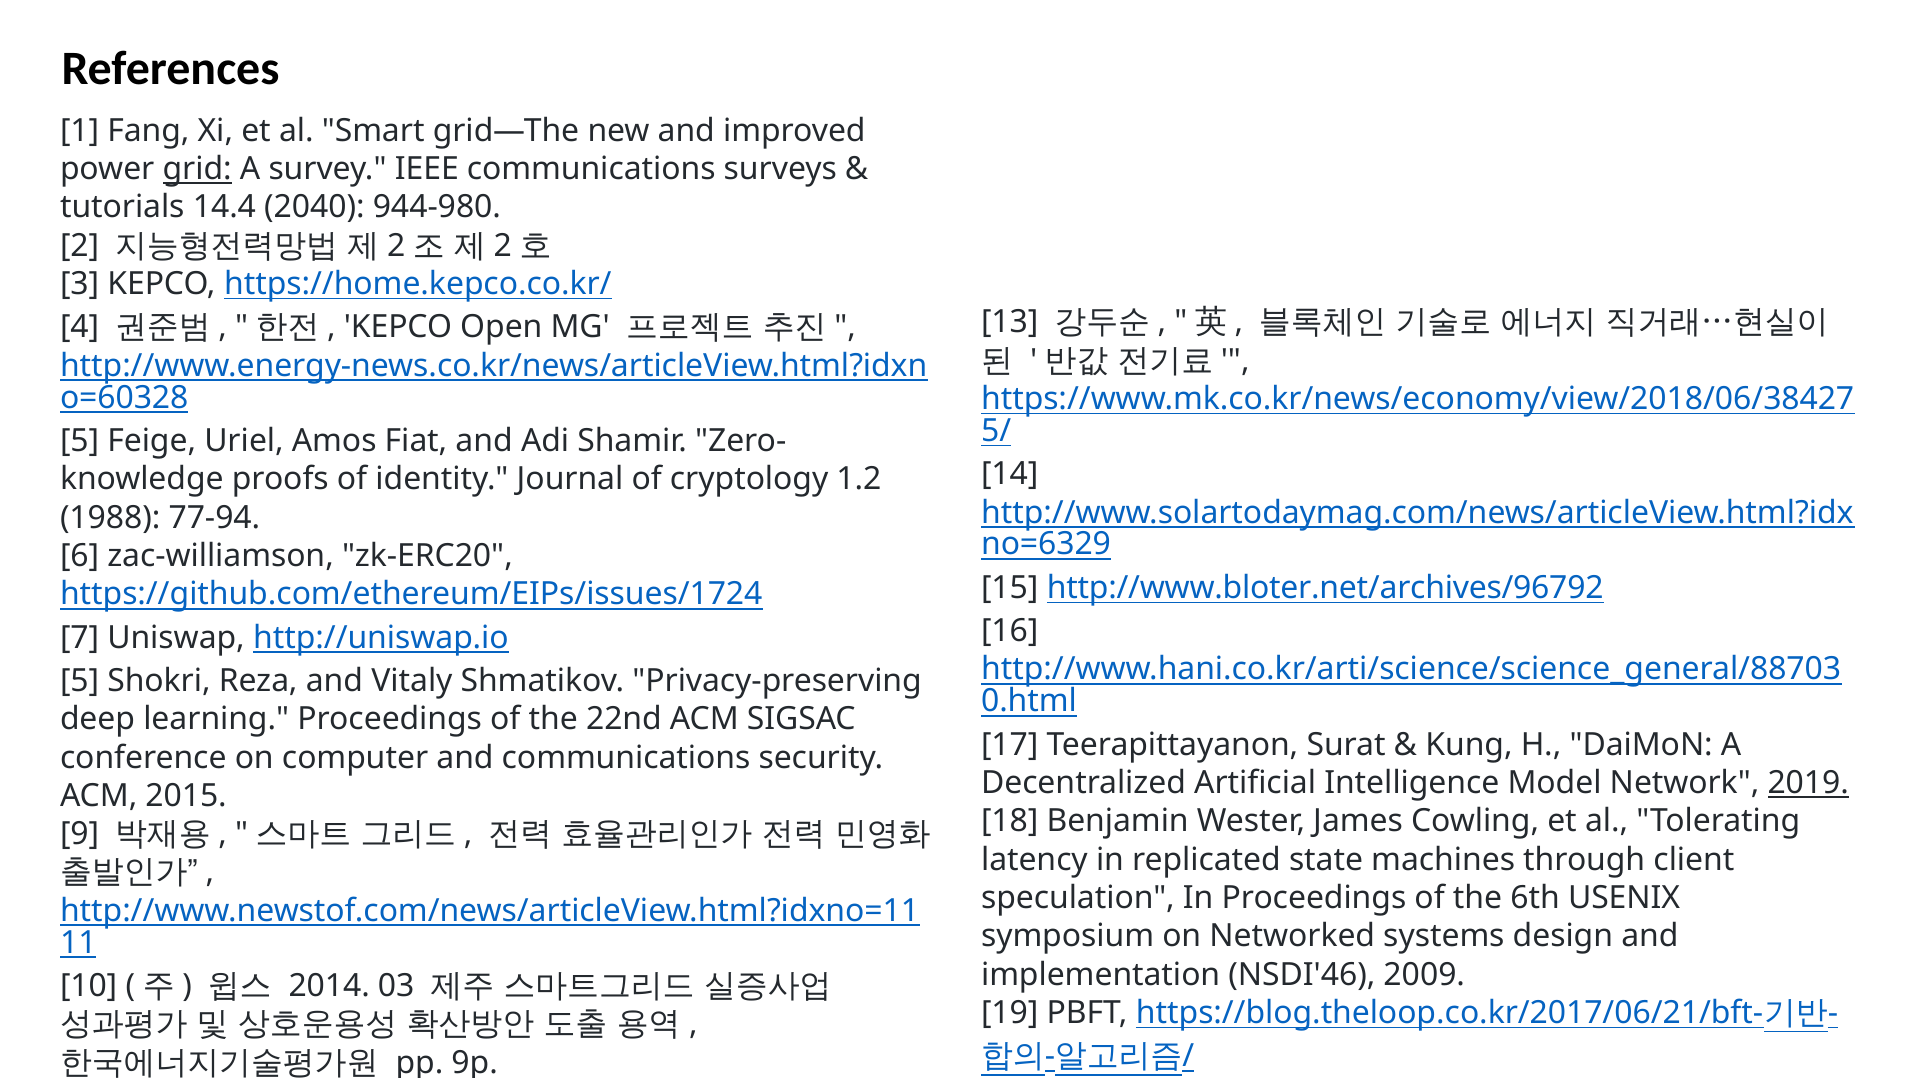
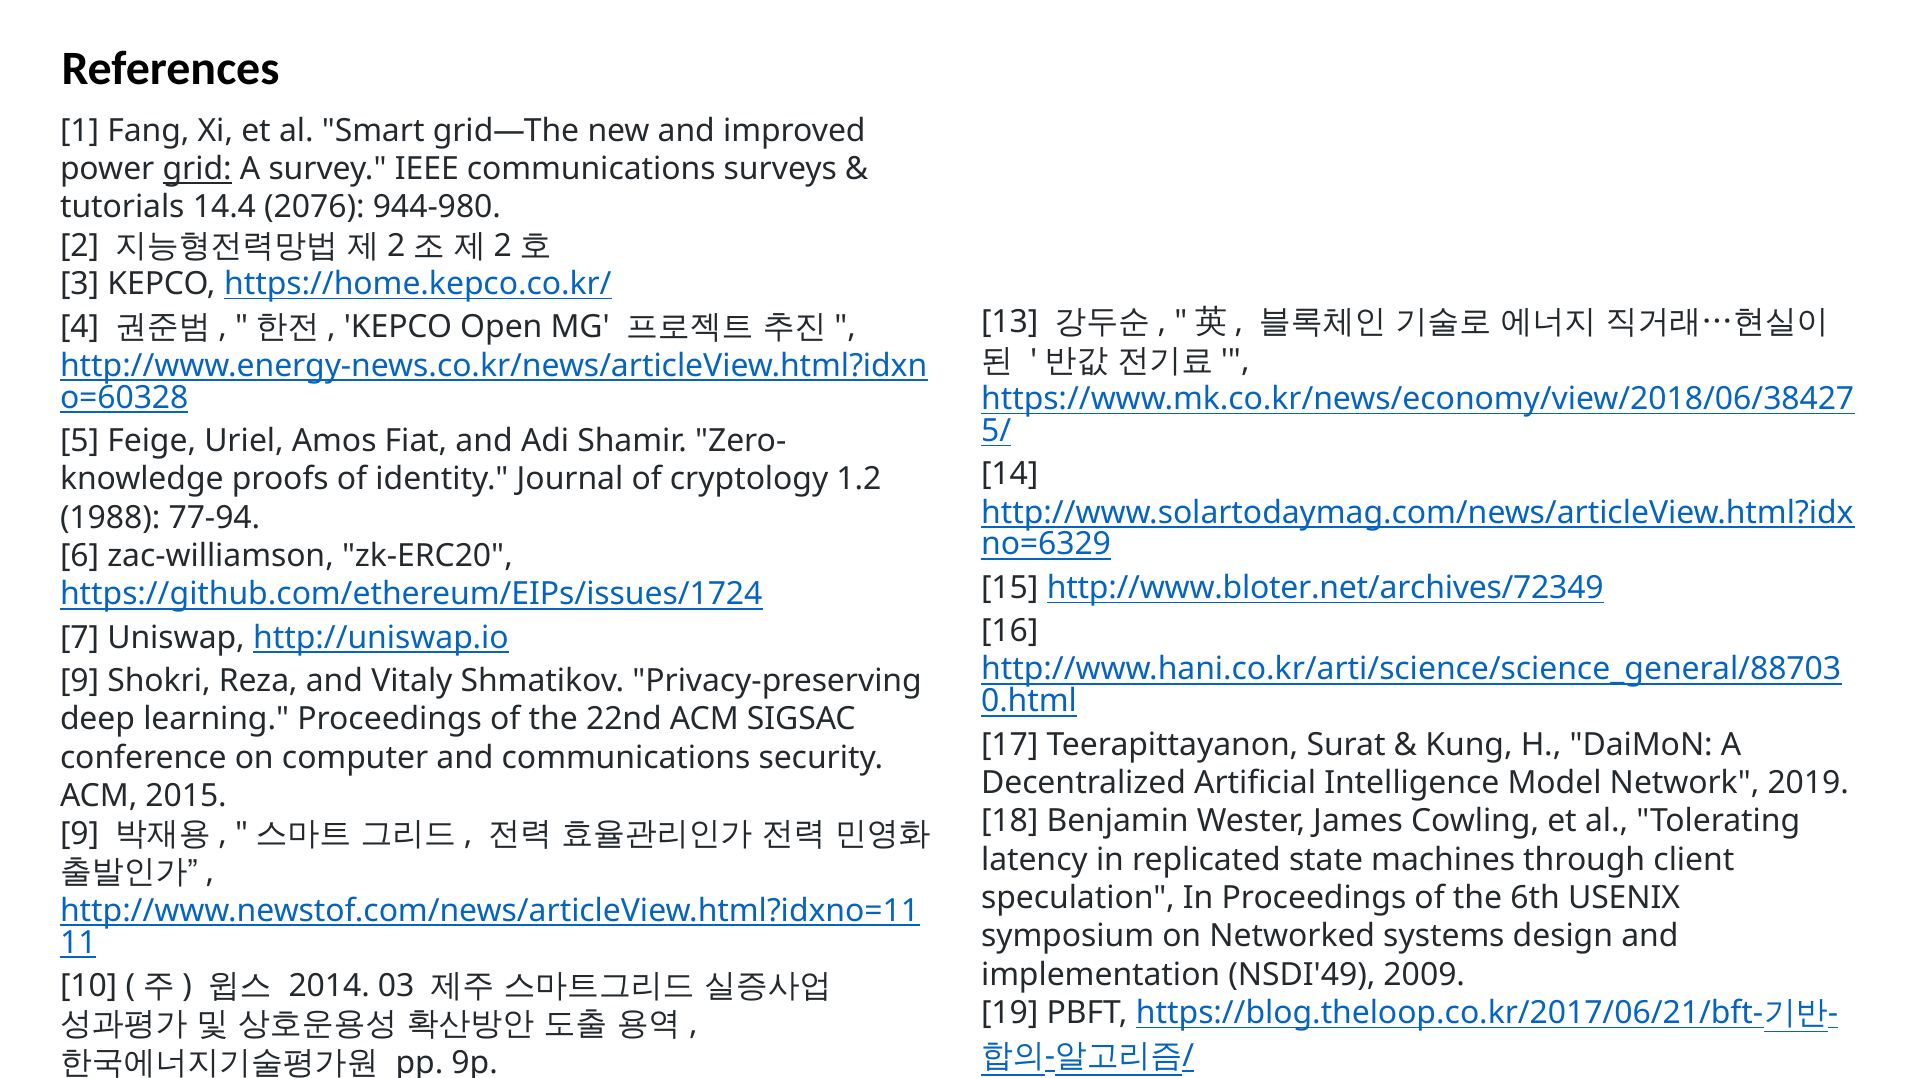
2040: 2040 -> 2076 (314, 207)
http://www.bloter.net/archives/96792: http://www.bloter.net/archives/96792 -> http://www.bloter.net/archives/72349 (1325, 588)
5: 5 -> 9 (80, 681)
2019 underline: present -> none (1808, 783)
NSDI'46: NSDI'46 -> NSDI'49 (1302, 975)
